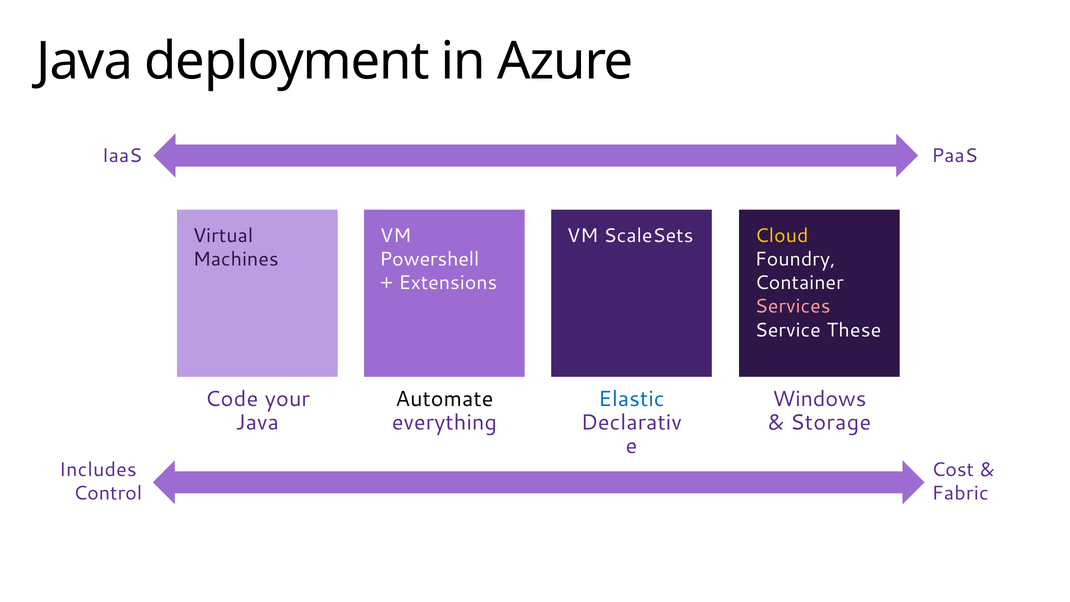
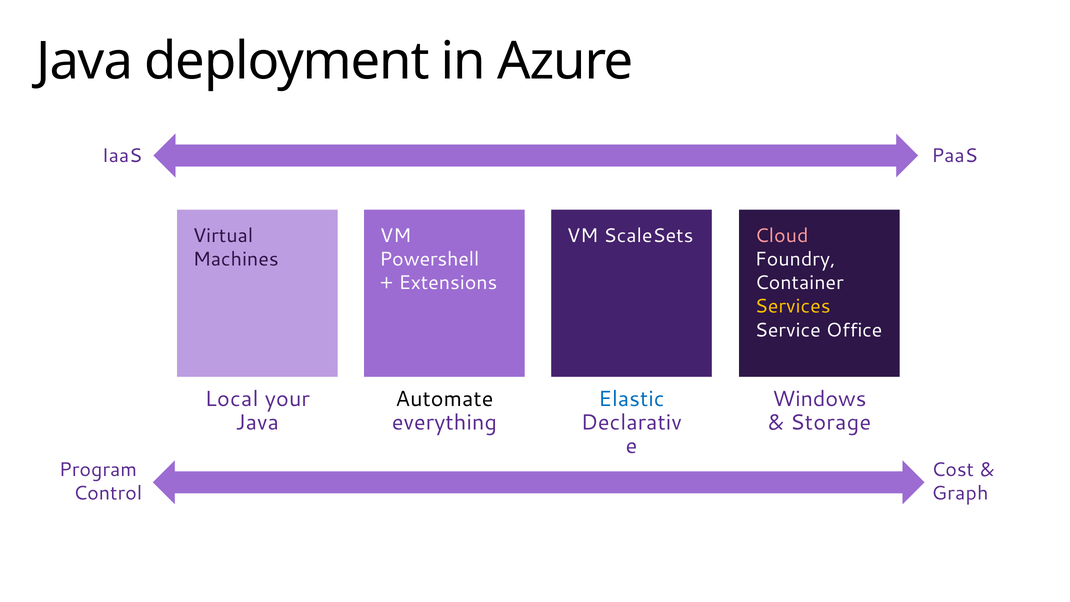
Cloud colour: yellow -> pink (782, 235)
Services colour: pink -> yellow (793, 306)
These: These -> Office (854, 330)
Code: Code -> Local (232, 399)
Includes: Includes -> Program (98, 469)
Fabric: Fabric -> Graph (960, 493)
